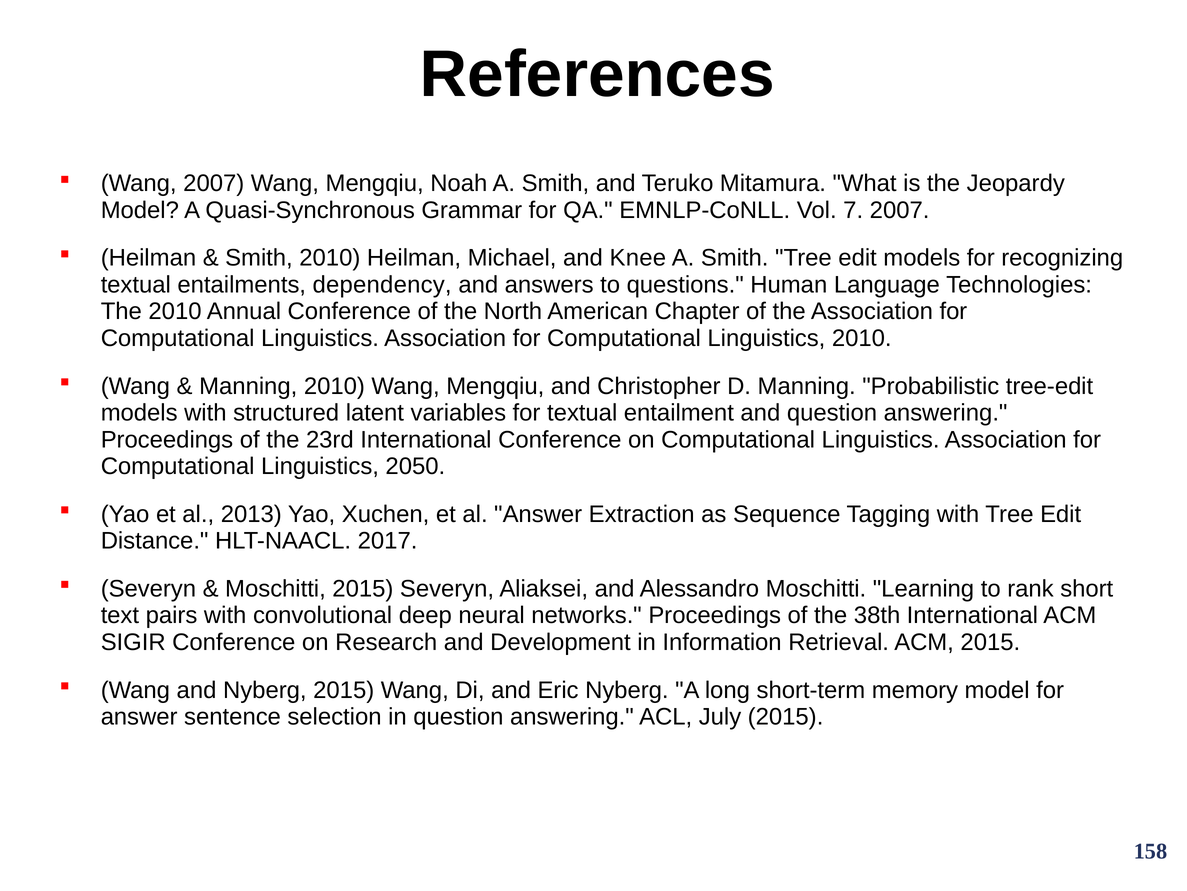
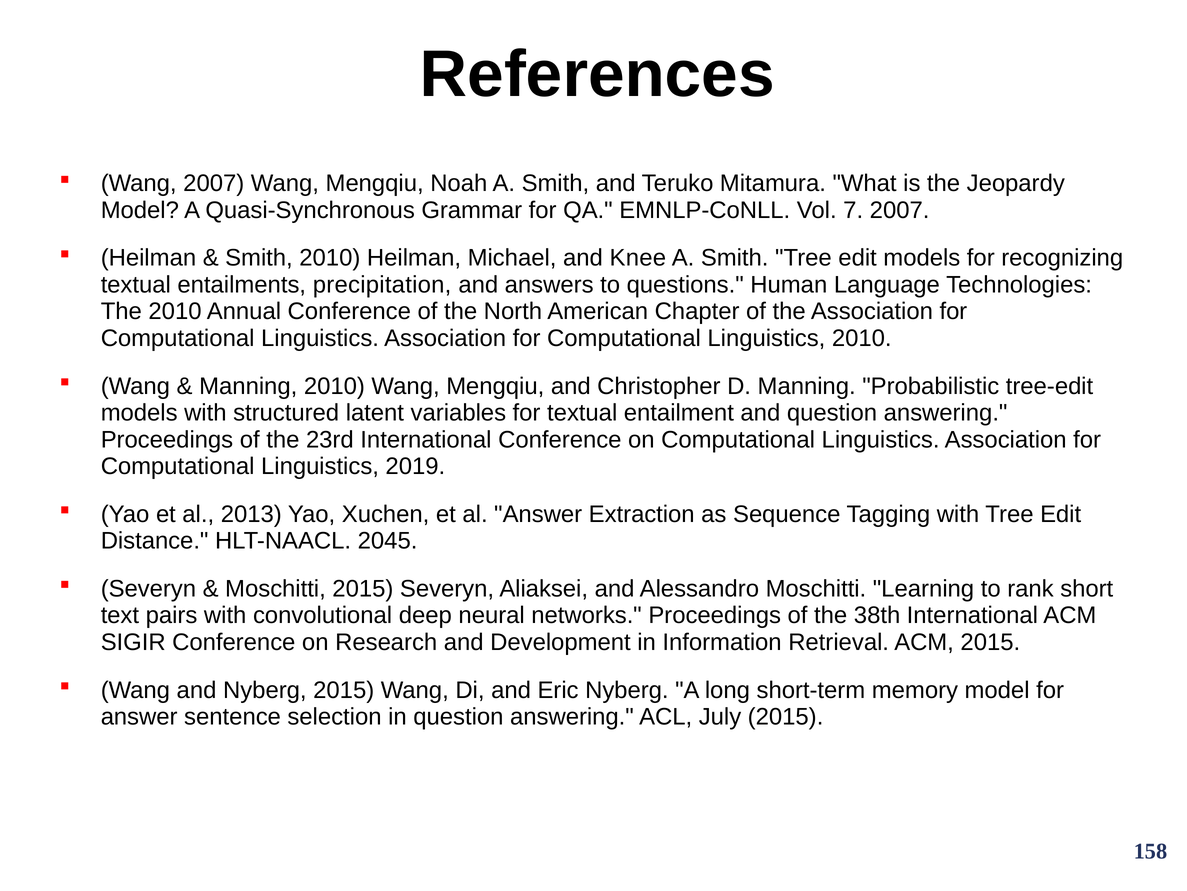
dependency: dependency -> precipitation (382, 285)
2050: 2050 -> 2019 (415, 466)
2017: 2017 -> 2045 (388, 540)
